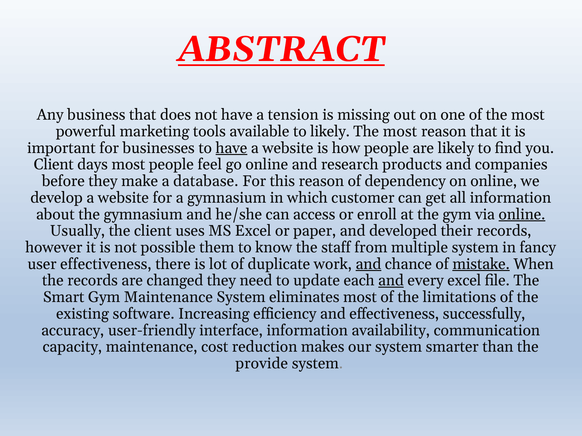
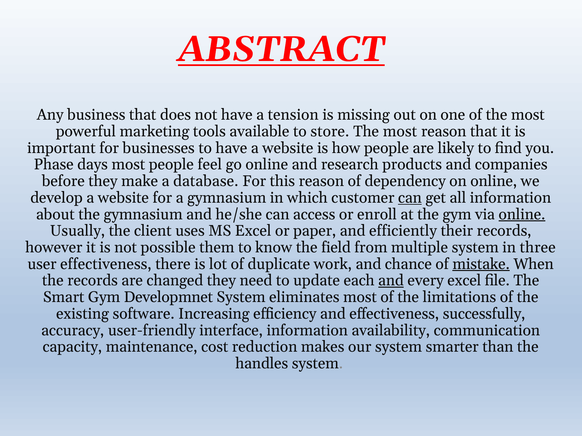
to likely: likely -> store (330, 132)
have underline: present -> none (231, 148)
Client: Client -> Phase (54, 165)
can underline: none -> present (410, 198)
developed: developed -> efficiently (403, 231)
staff: staff -> field (336, 248)
fancy: fancy -> three (538, 248)
and underline: present -> none (368, 264)
Gym Maintenance: Maintenance -> Developmnet (168, 298)
provide: provide -> handles (262, 364)
